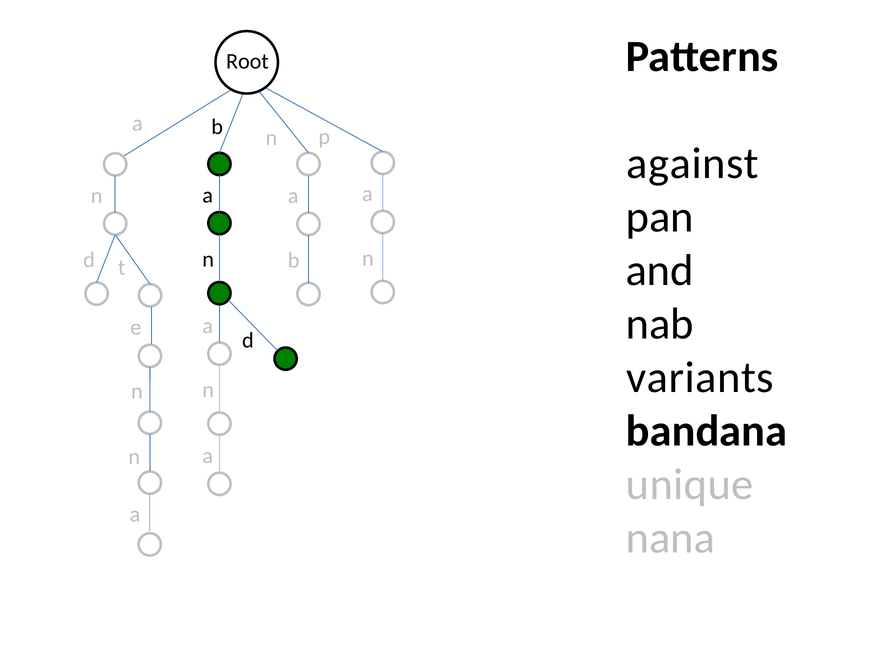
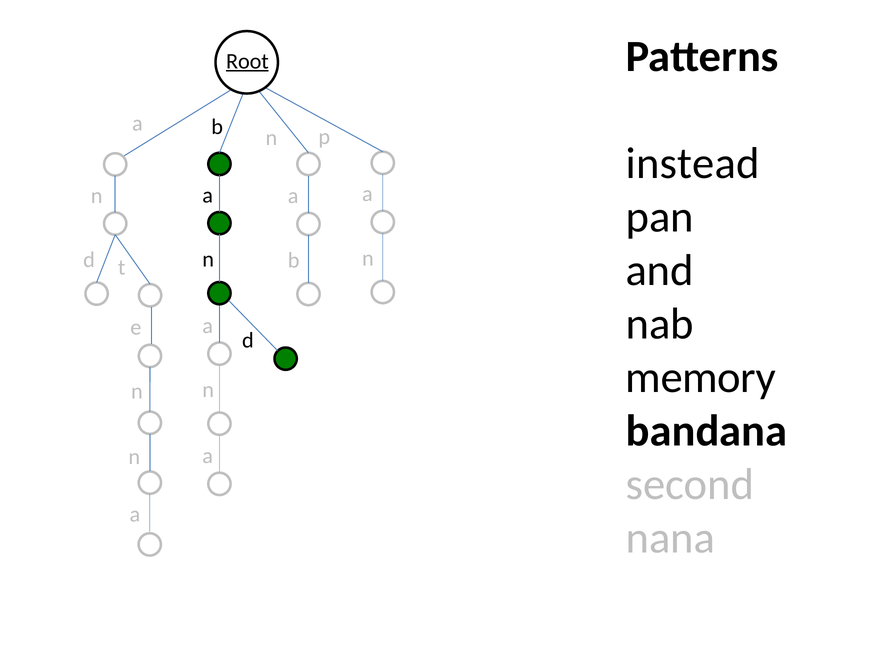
Root underline: none -> present (247, 61)
against: against -> instead (693, 164)
variants: variants -> memory (701, 378)
unique: unique -> second (690, 485)
